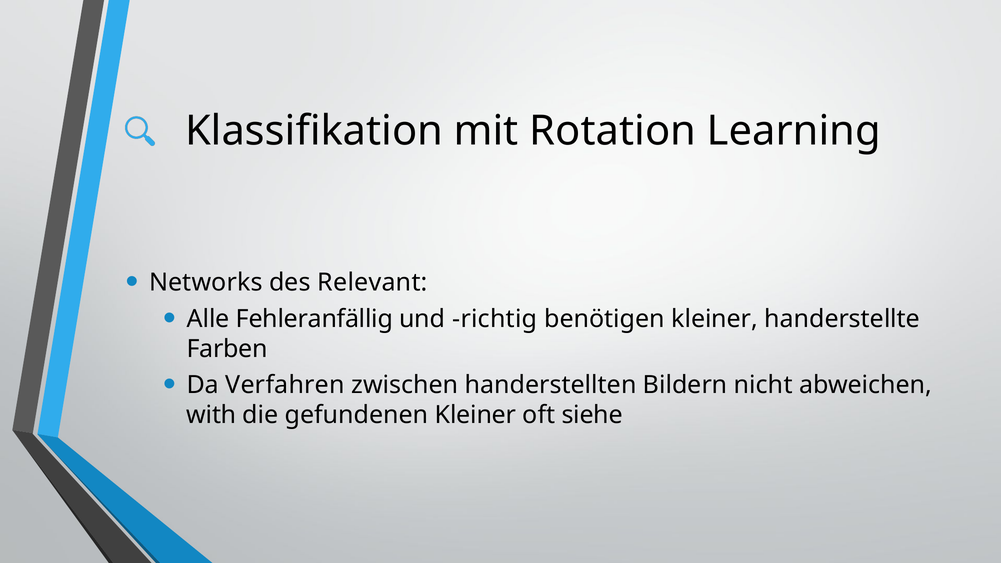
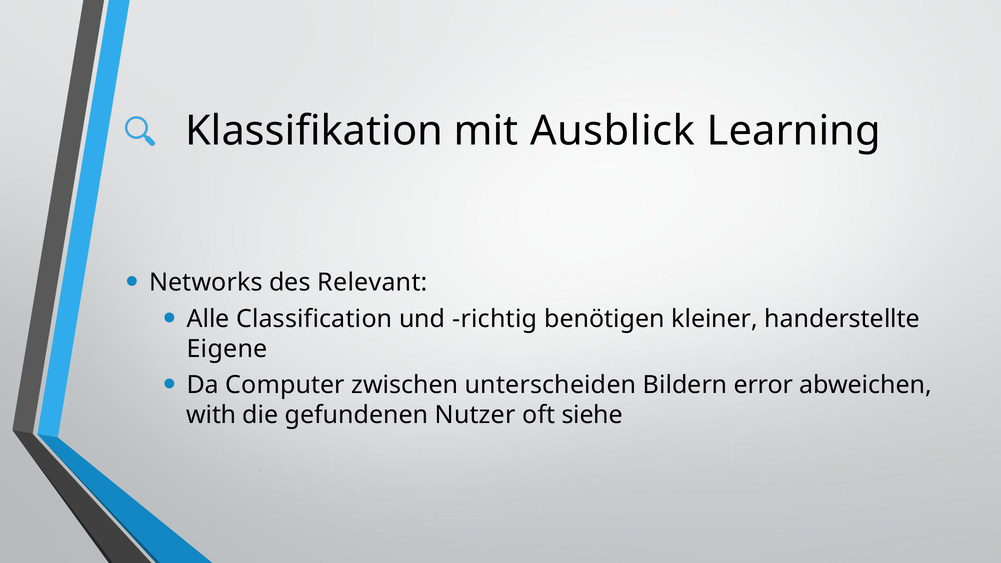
Rotation: Rotation -> Ausblick (613, 131)
Fehleranfällig: Fehleranfällig -> Classification (314, 319)
Farben: Farben -> Eigene (227, 349)
Verfahren: Verfahren -> Computer (285, 385)
handerstellten: handerstellten -> unterscheiden (551, 385)
nicht: nicht -> error (763, 385)
gefundenen Kleiner: Kleiner -> Nutzer (475, 415)
